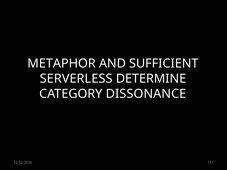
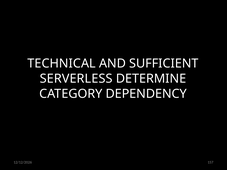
METAPHOR: METAPHOR -> TECHNICAL (62, 64)
DISSONANCE: DISSONANCE -> DEPENDENCY (146, 94)
